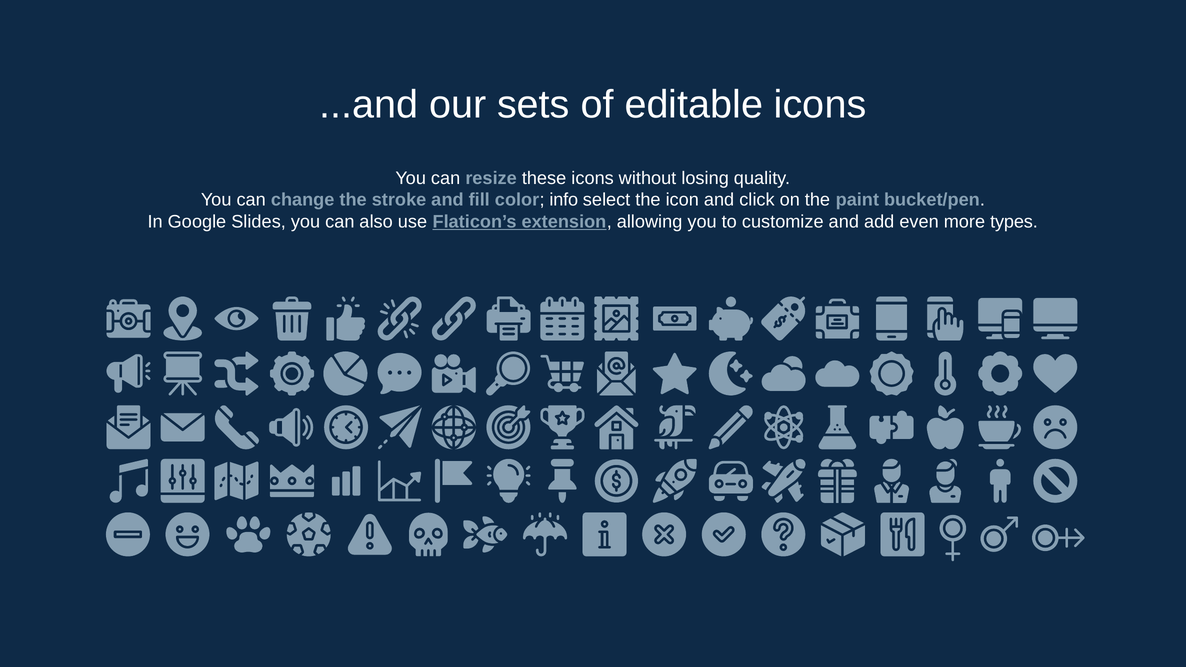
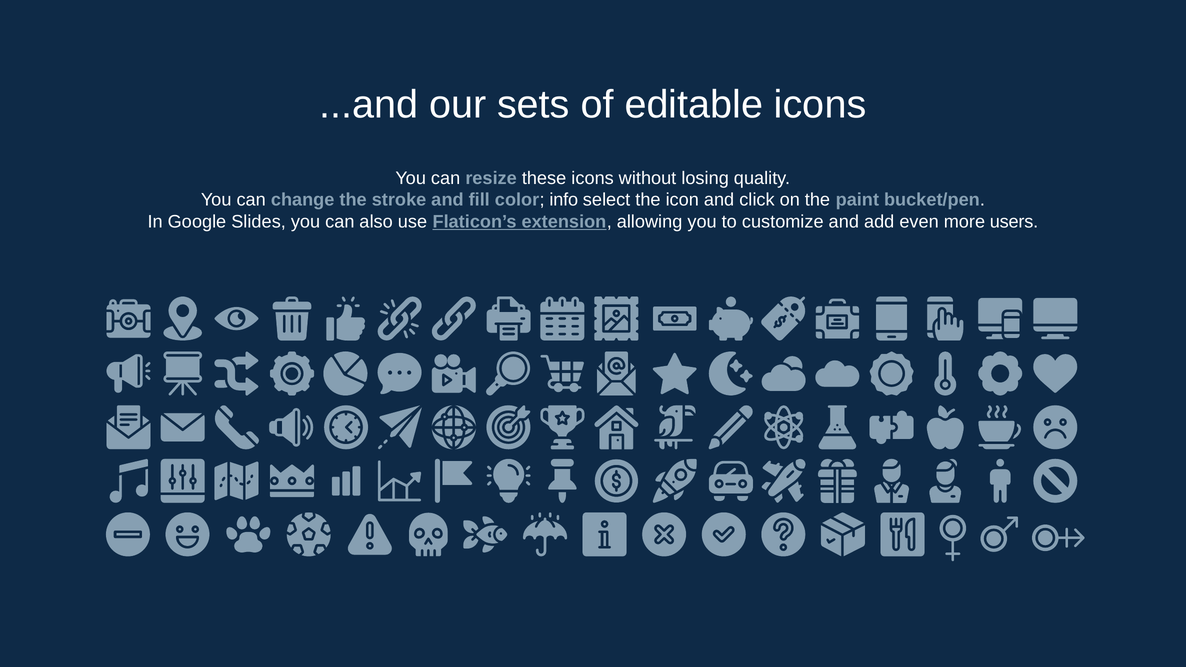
types: types -> users (1014, 222)
